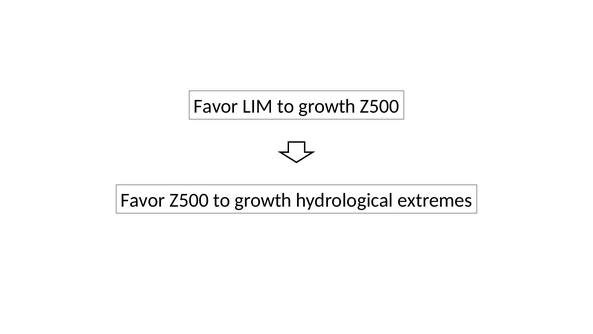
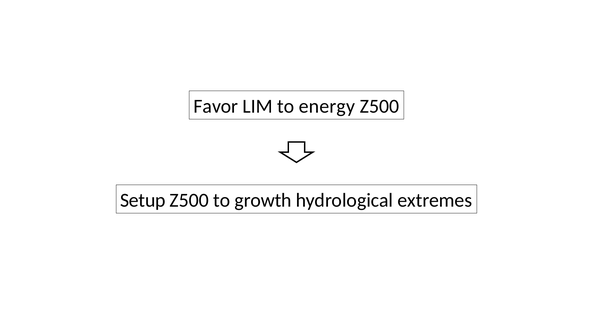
LIM to growth: growth -> energy (327, 106)
Favor: Favor -> Setup (143, 200)
